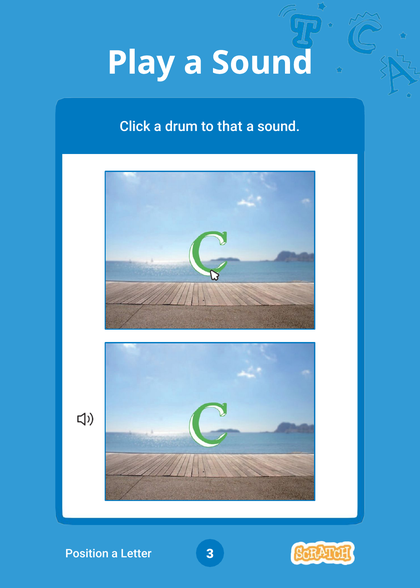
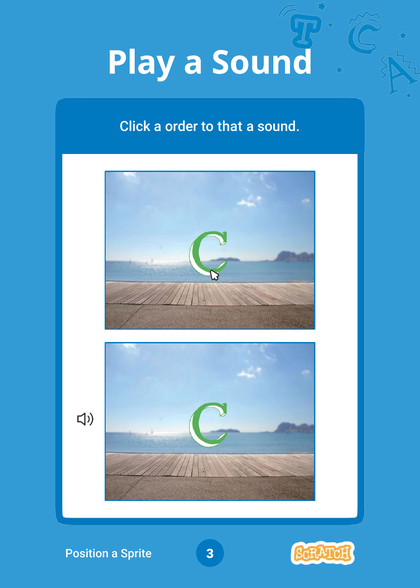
drum: drum -> order (181, 127)
Letter: Letter -> Sprite (136, 553)
